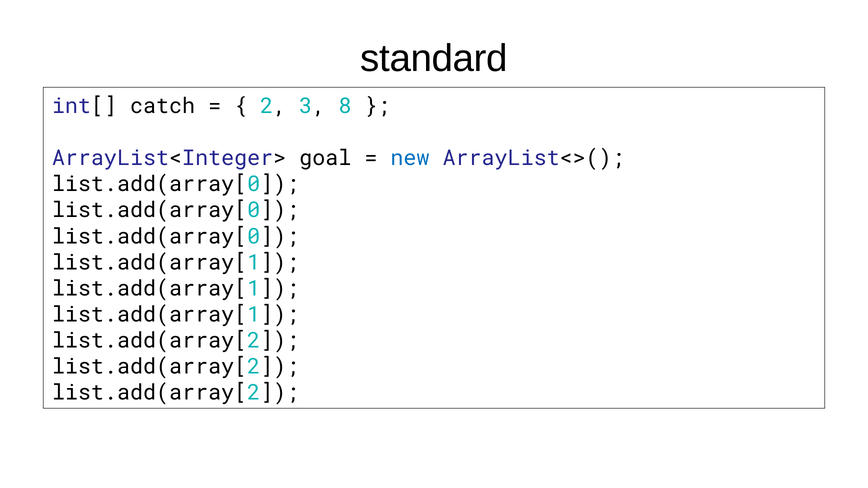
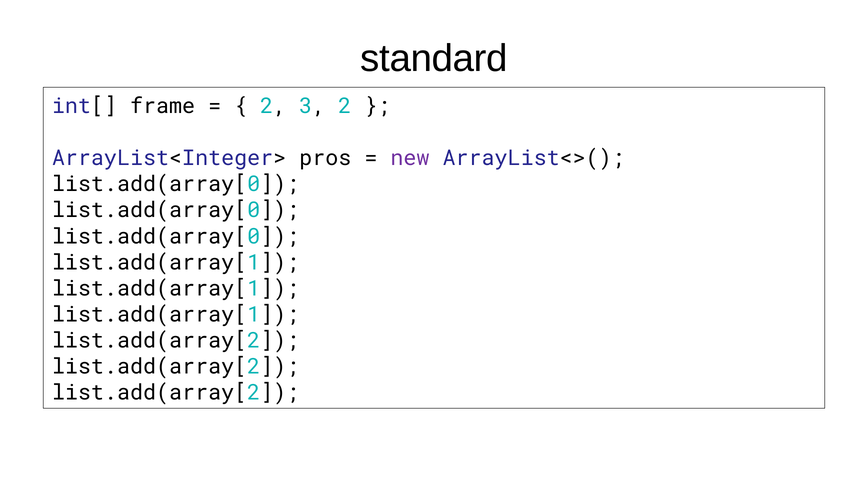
catch: catch -> frame (163, 106)
3 8: 8 -> 2 (345, 106)
goal: goal -> pros (325, 158)
new colour: blue -> purple (410, 158)
